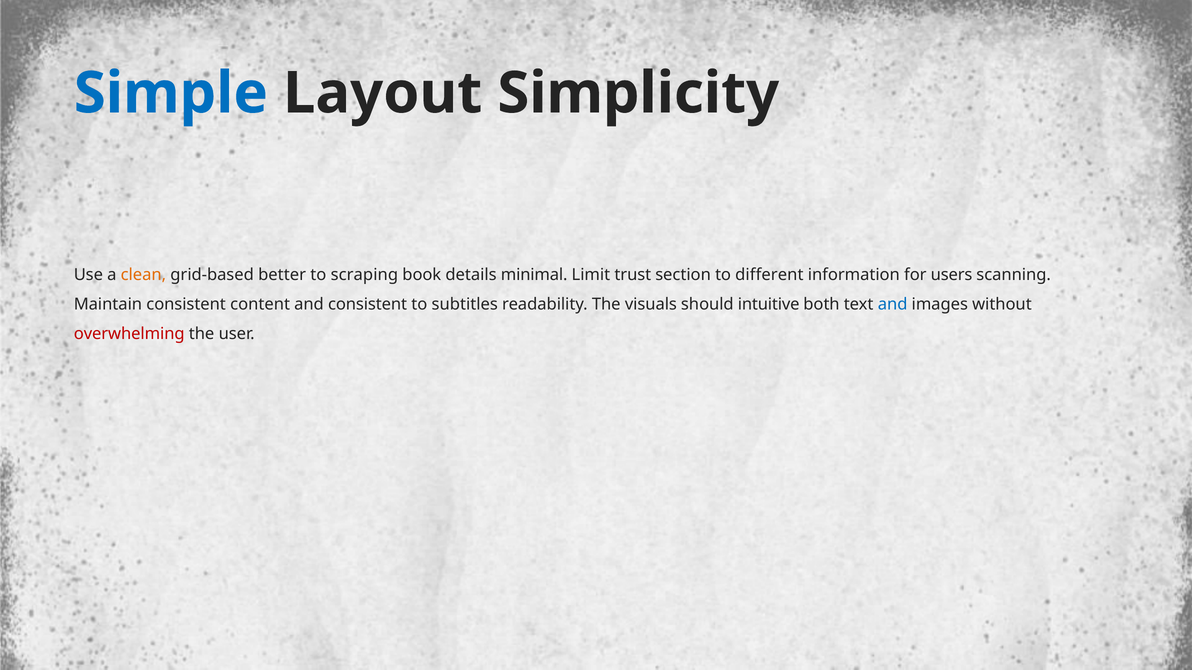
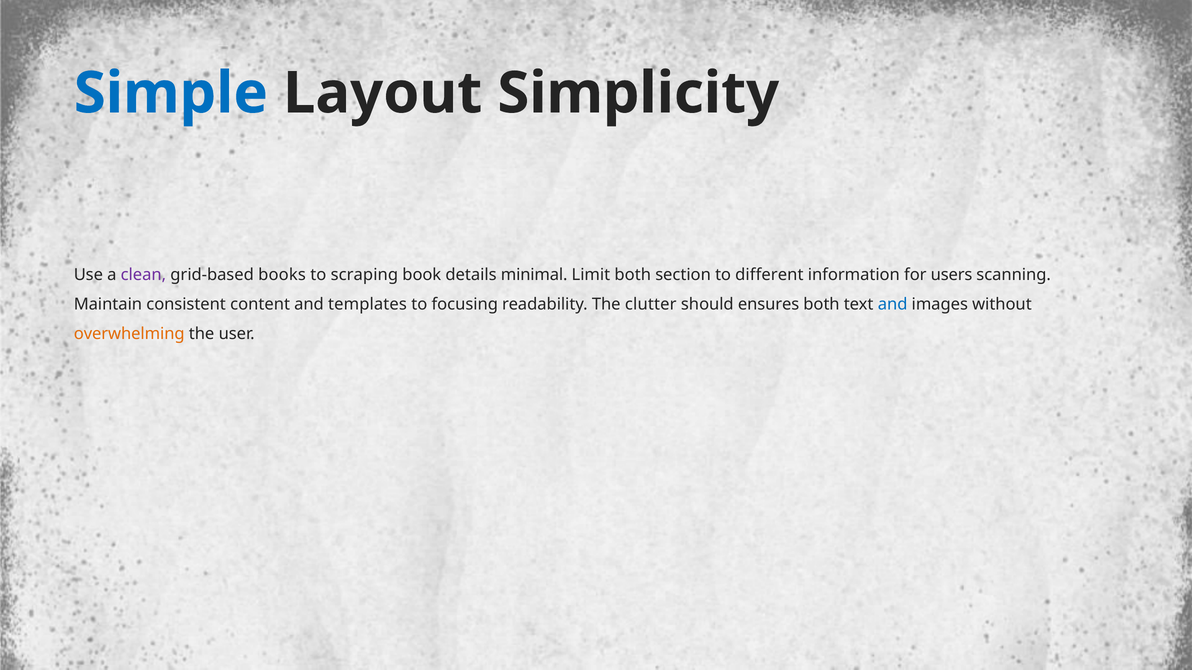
clean colour: orange -> purple (143, 275)
better: better -> books (282, 275)
Limit trust: trust -> both (633, 275)
and consistent: consistent -> templates (367, 305)
subtitles: subtitles -> focusing (465, 305)
visuals: visuals -> clutter (651, 305)
intuitive: intuitive -> ensures (769, 305)
overwhelming colour: red -> orange (129, 334)
